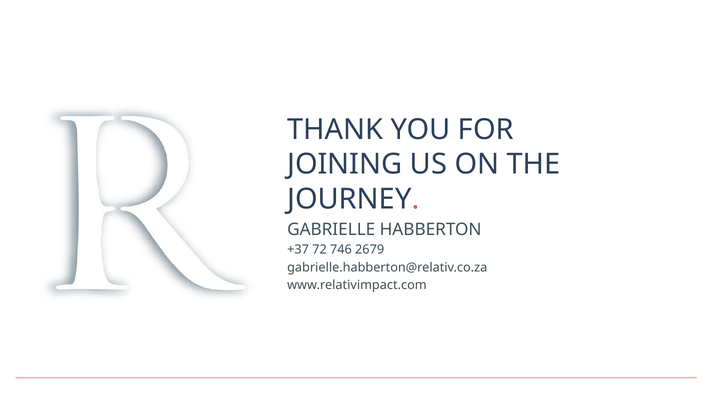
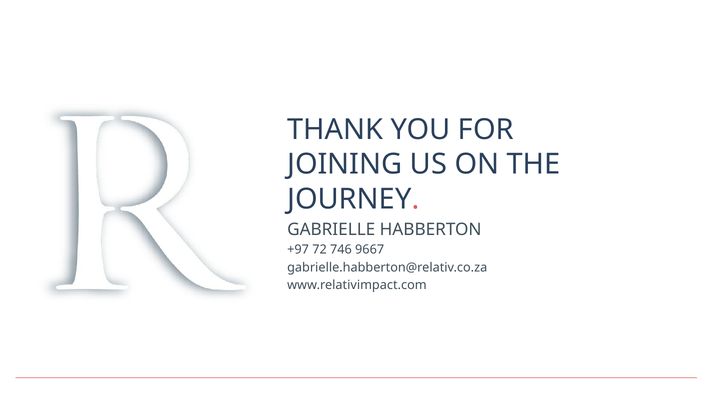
+37: +37 -> +97 (298, 250)
2679: 2679 -> 9667 (370, 250)
